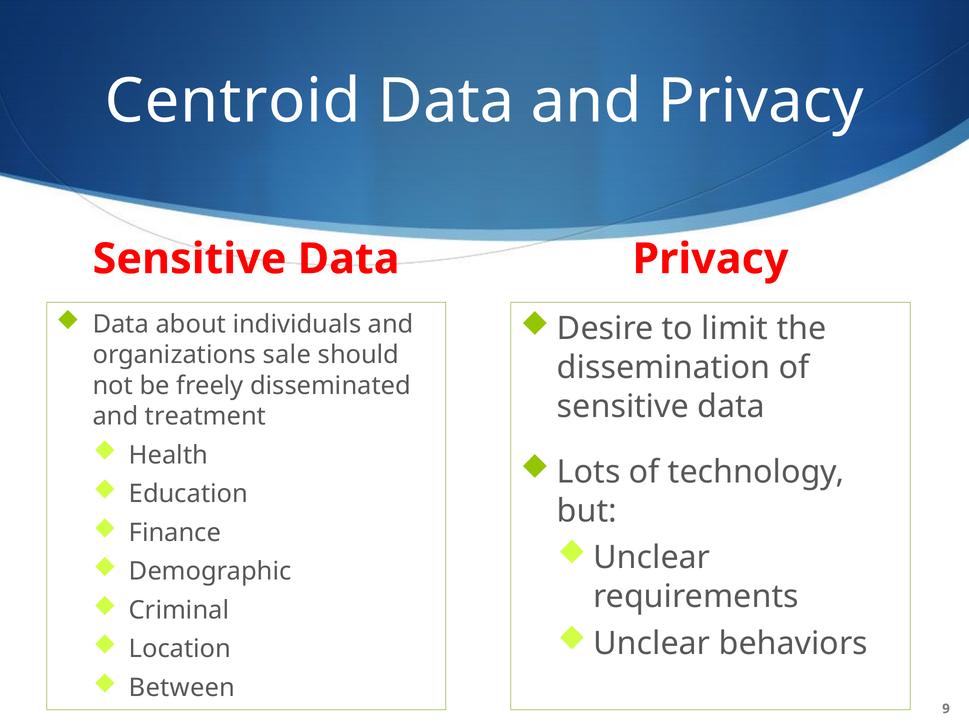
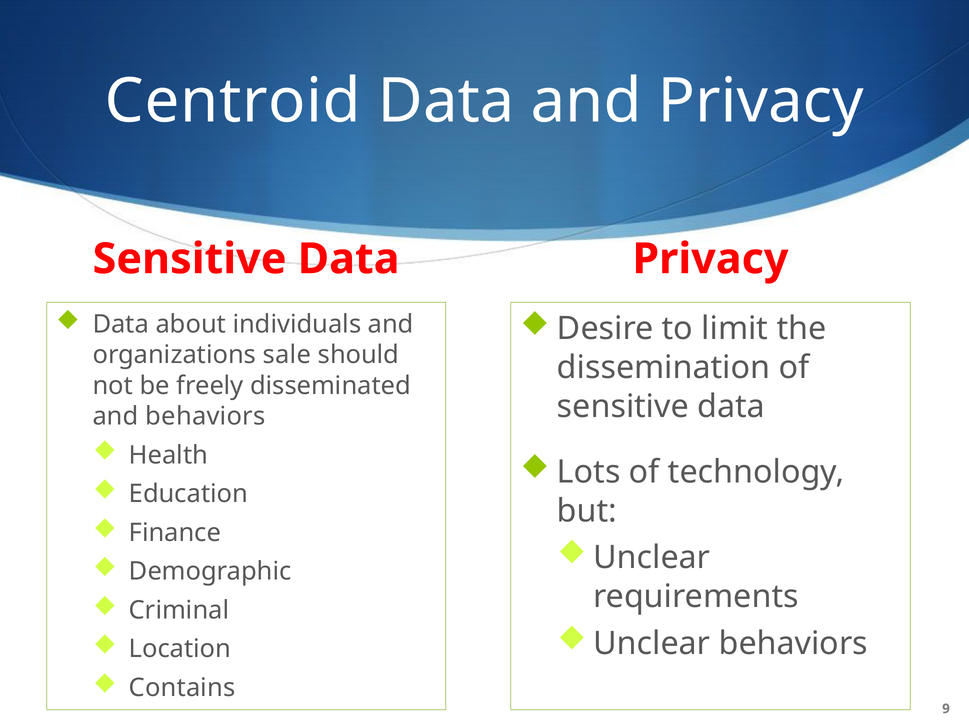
and treatment: treatment -> behaviors (205, 416)
Between: Between -> Contains (182, 688)
